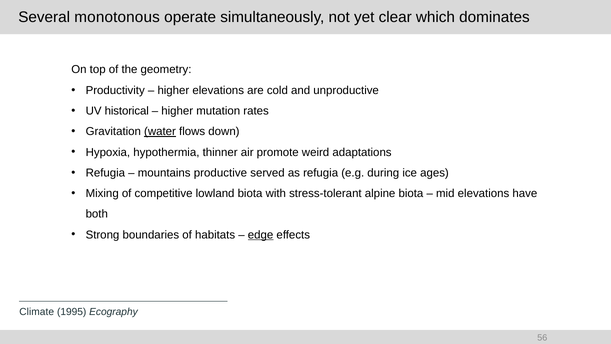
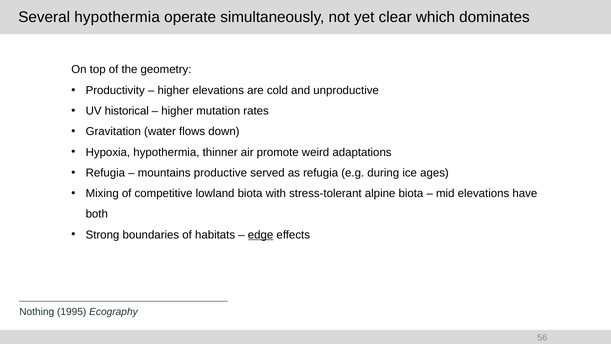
Several monotonous: monotonous -> hypothermia (117, 17)
water underline: present -> none (160, 131)
Climate: Climate -> Nothing (37, 311)
